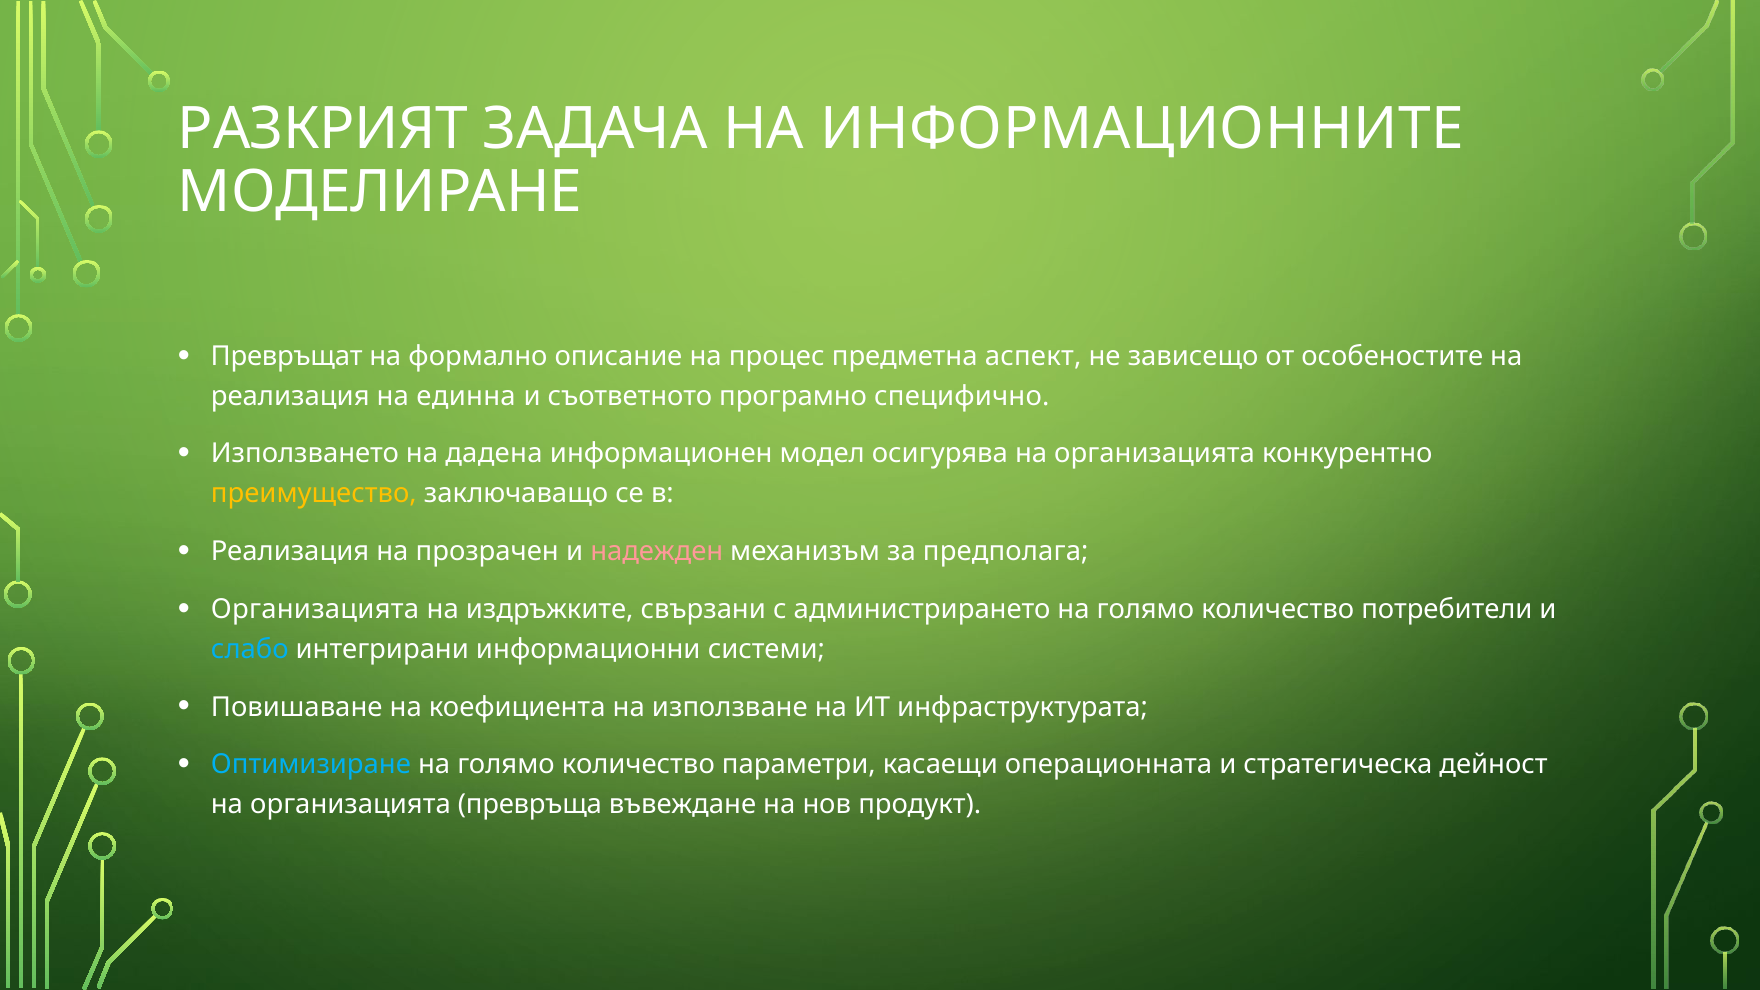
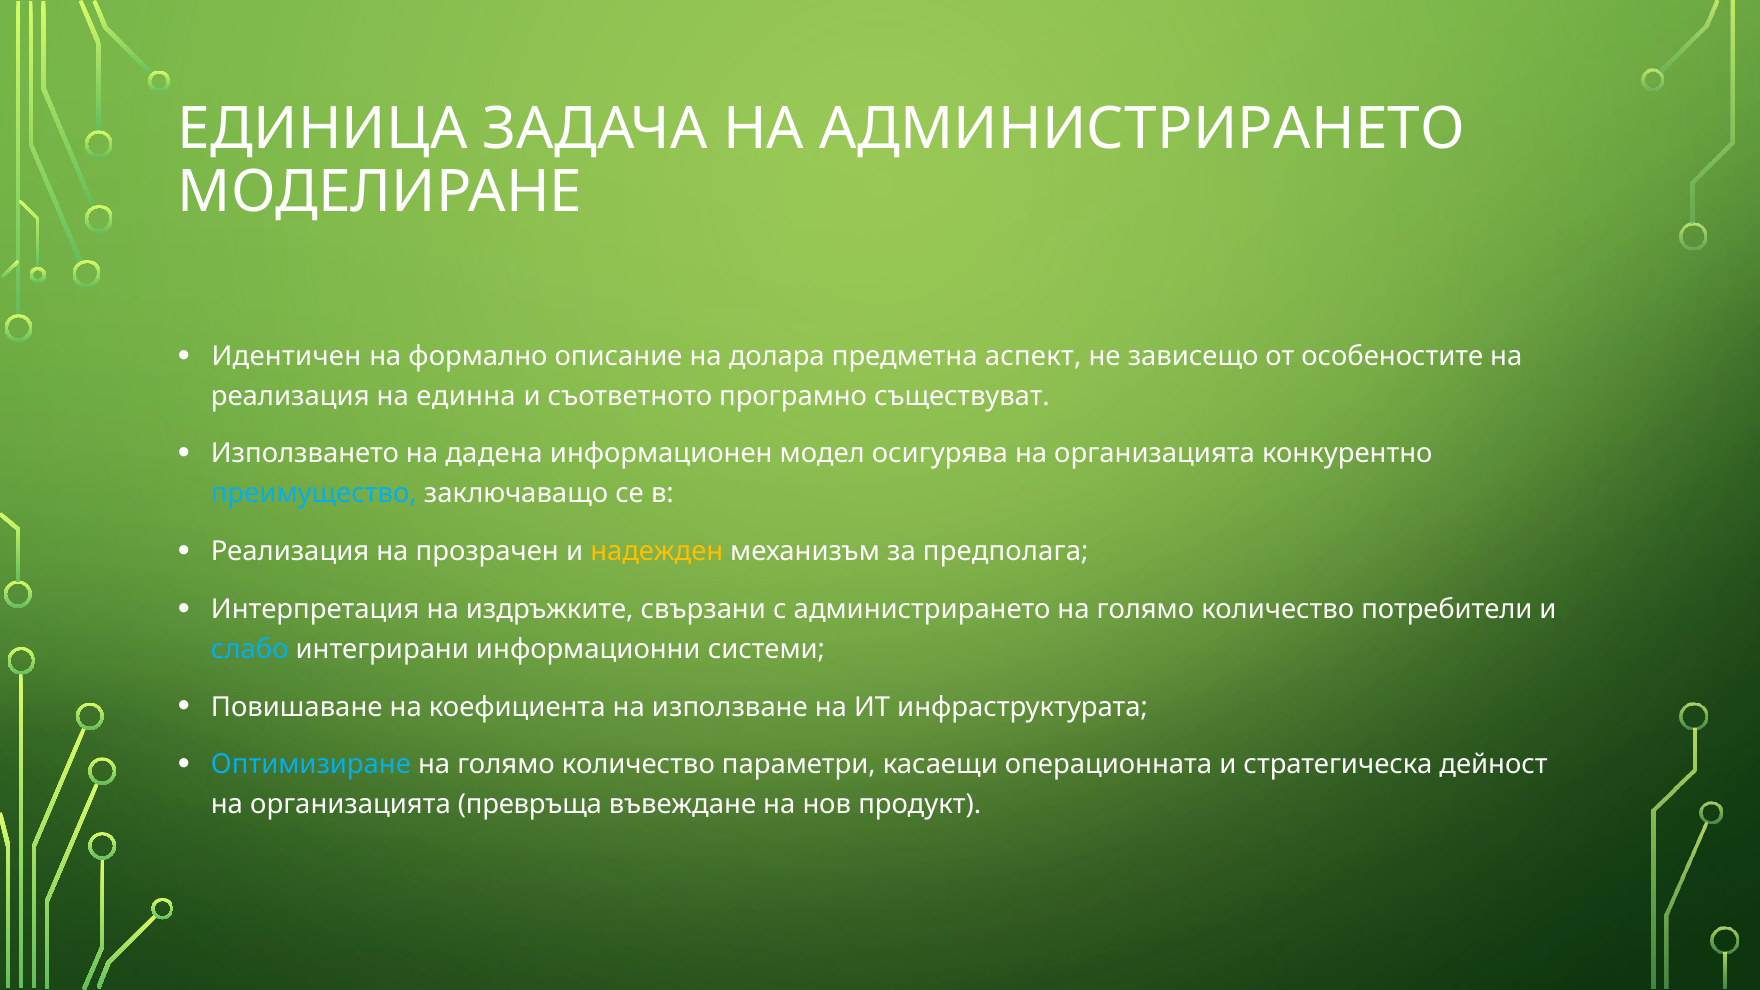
РАЗКРИЯТ: РАЗКРИЯТ -> ЕДИНИЦА (323, 129)
НА ИНФОРМАЦИОННИТЕ: ИНФОРМАЦИОННИТЕ -> АДМИНИСТРИРАНЕТО (1142, 129)
Превръщат: Превръщат -> Идентичен (286, 356)
процес: процес -> долара (777, 356)
специфично: специфично -> съществуват (962, 396)
преимущество colour: yellow -> light blue (314, 494)
надежден colour: pink -> yellow (657, 551)
Организацията: Организацията -> Интерпретация (315, 609)
